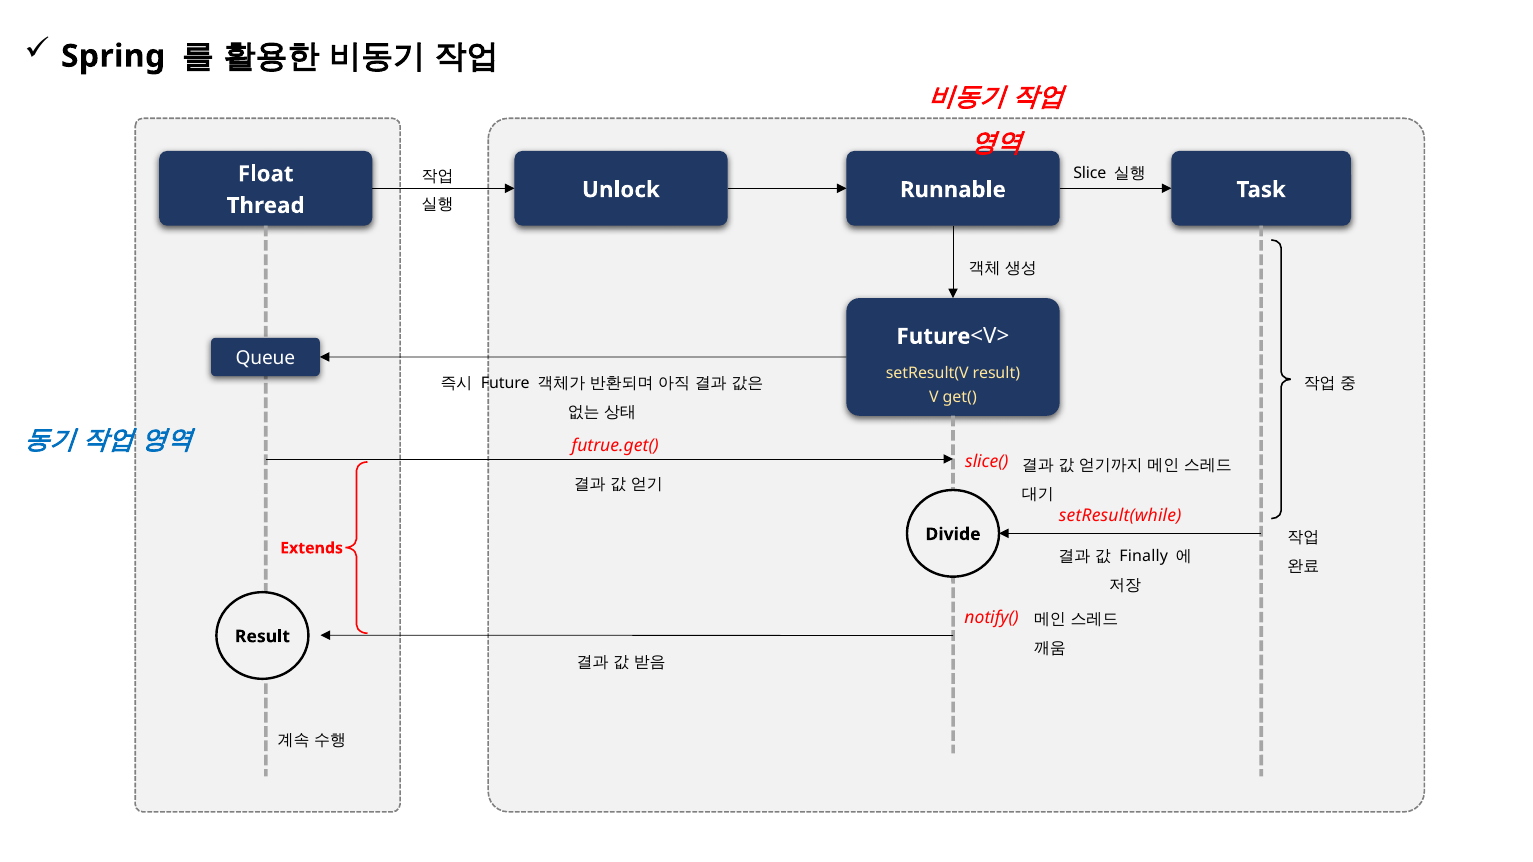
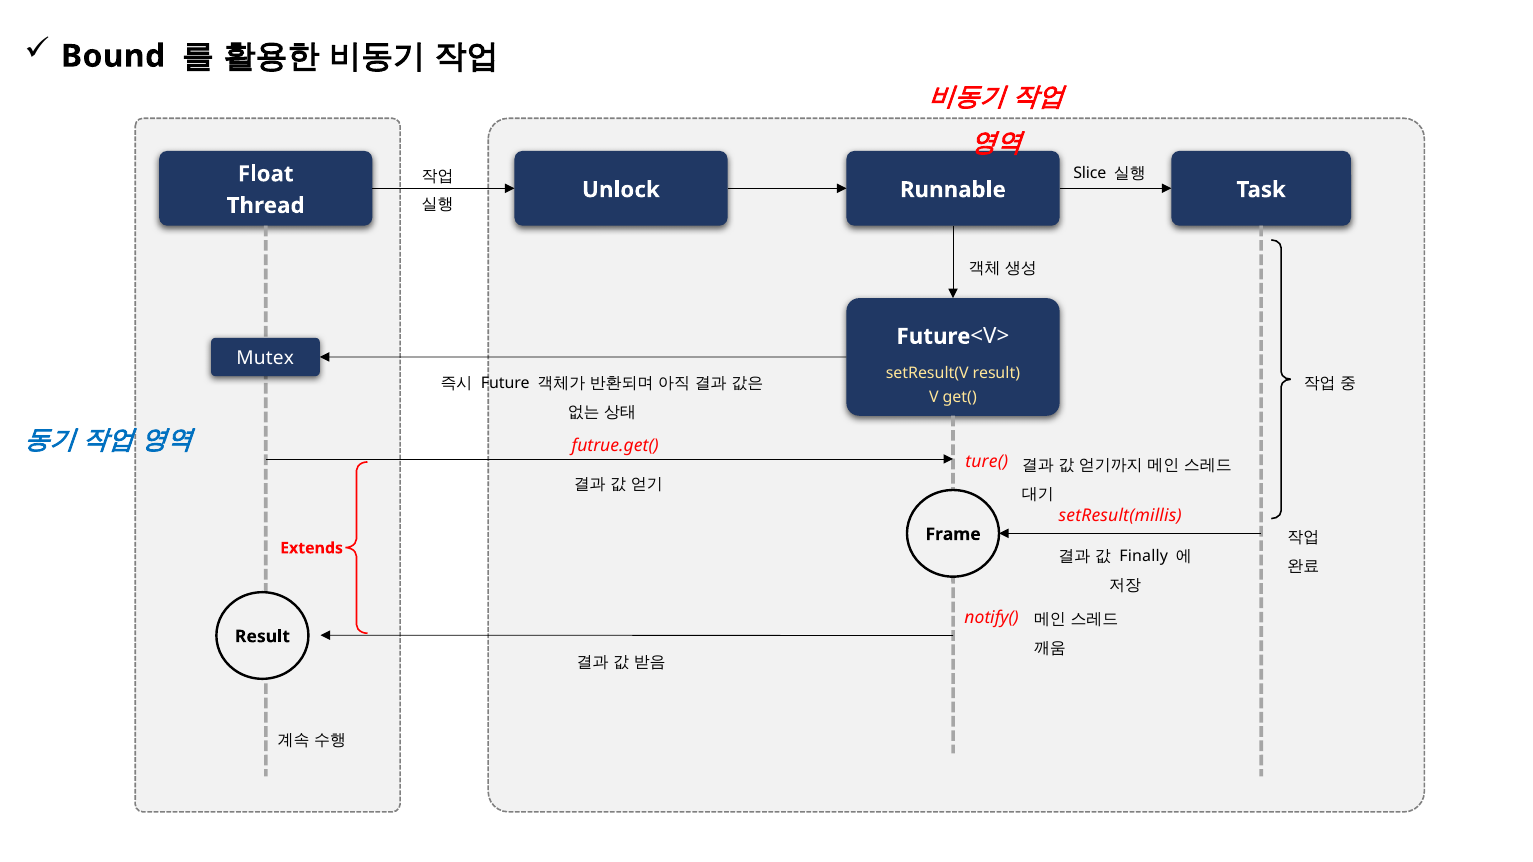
Spring: Spring -> Bound (113, 56)
Queue: Queue -> Mutex (265, 358)
slice(: slice( -> ture( (987, 462)
setResult(while: setResult(while -> setResult(millis (1120, 516)
Divide: Divide -> Frame (953, 534)
